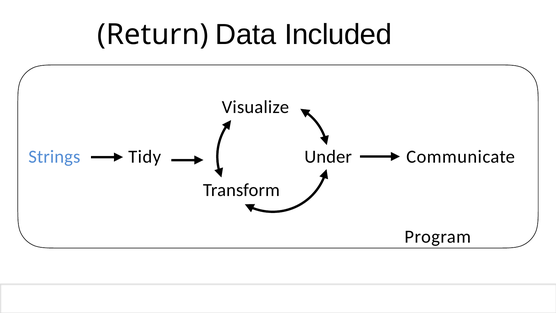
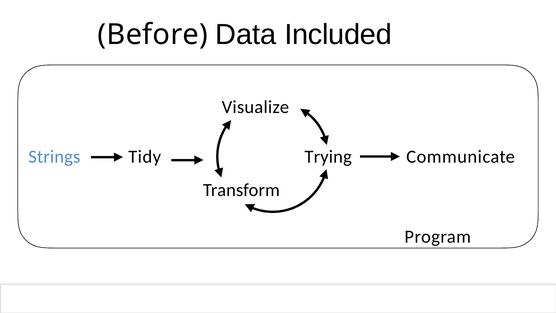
Return: Return -> Before (153, 34)
Under: Under -> Trying (328, 157)
